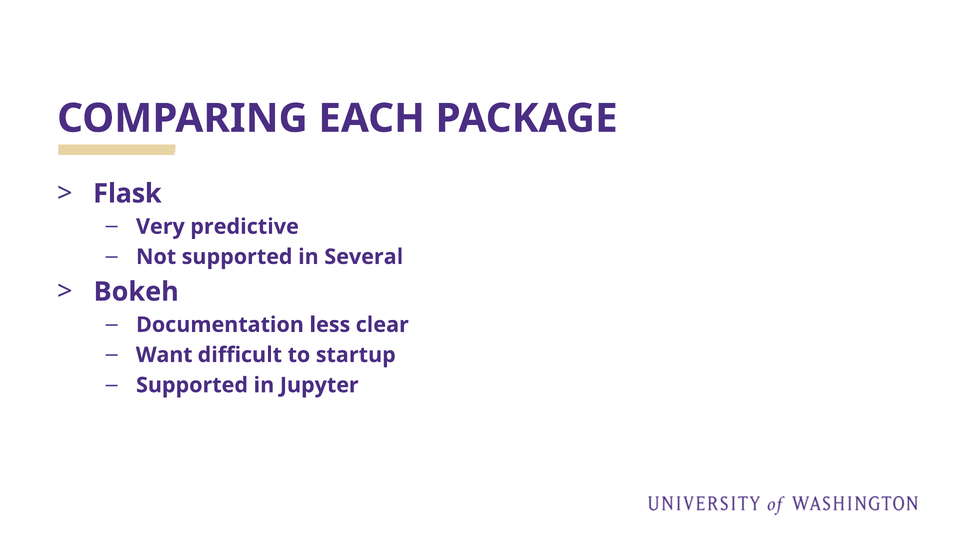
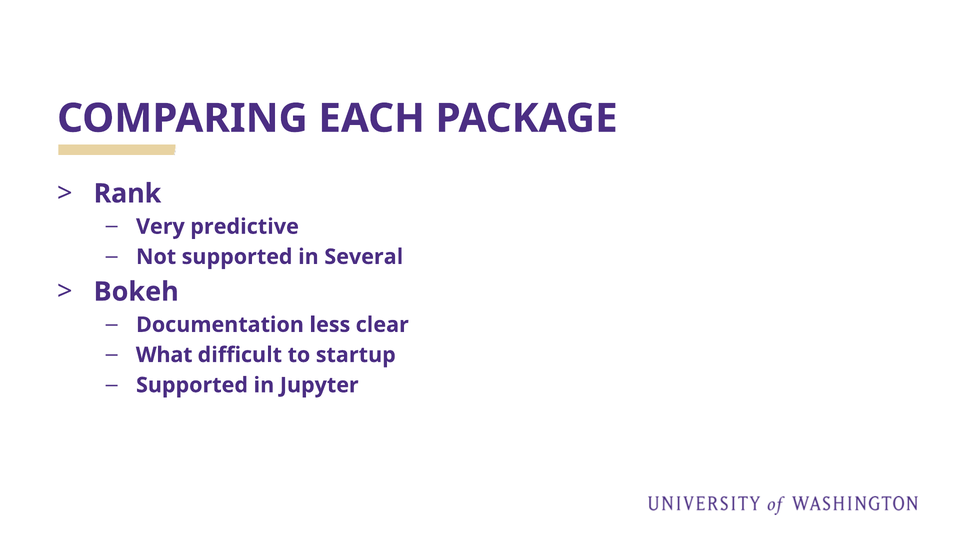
Flask: Flask -> Rank (127, 194)
Want: Want -> What (164, 355)
